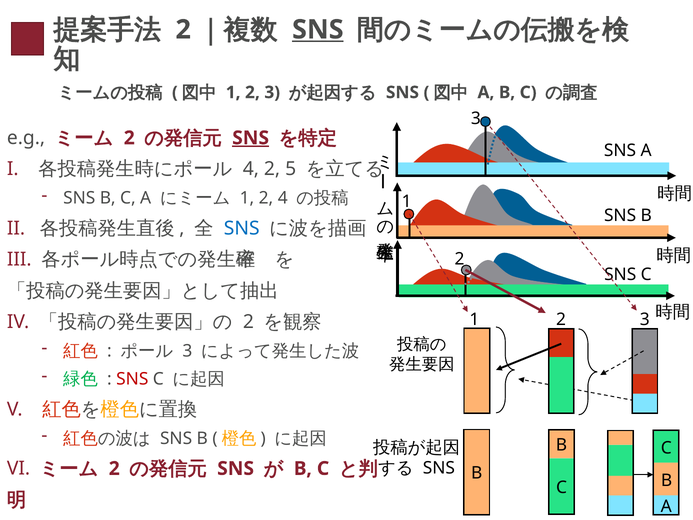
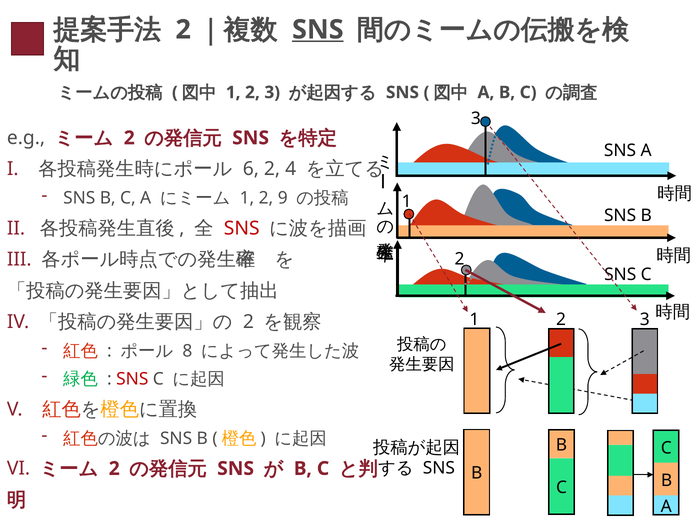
SNS underline: present -> none (251, 138)
4: 4 -> 6 (251, 169)
5: 5 -> 4 (291, 169)
2 4: 4 -> 9 (283, 198)
SNS colour: blue -> red (242, 228)
3: 3 -> 8 (187, 351)
